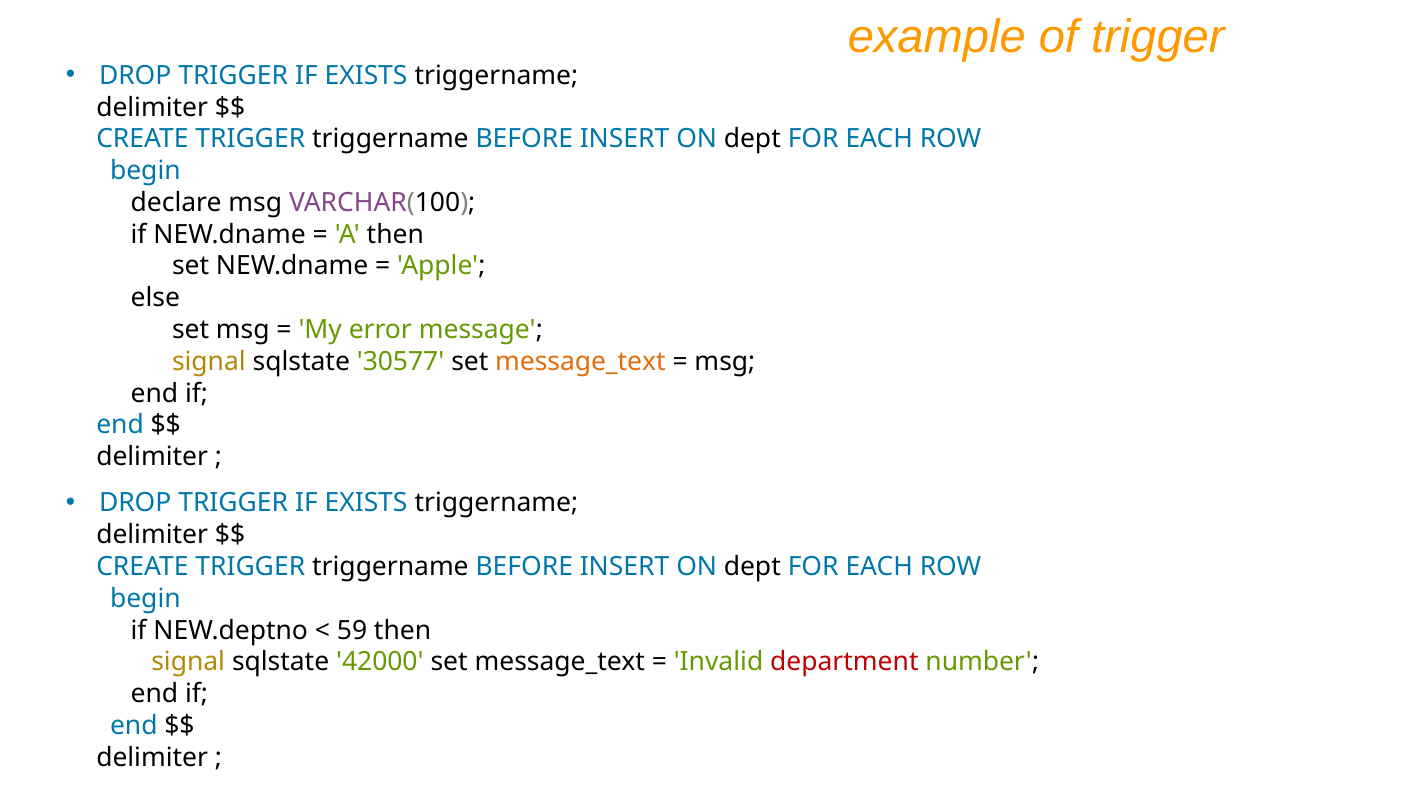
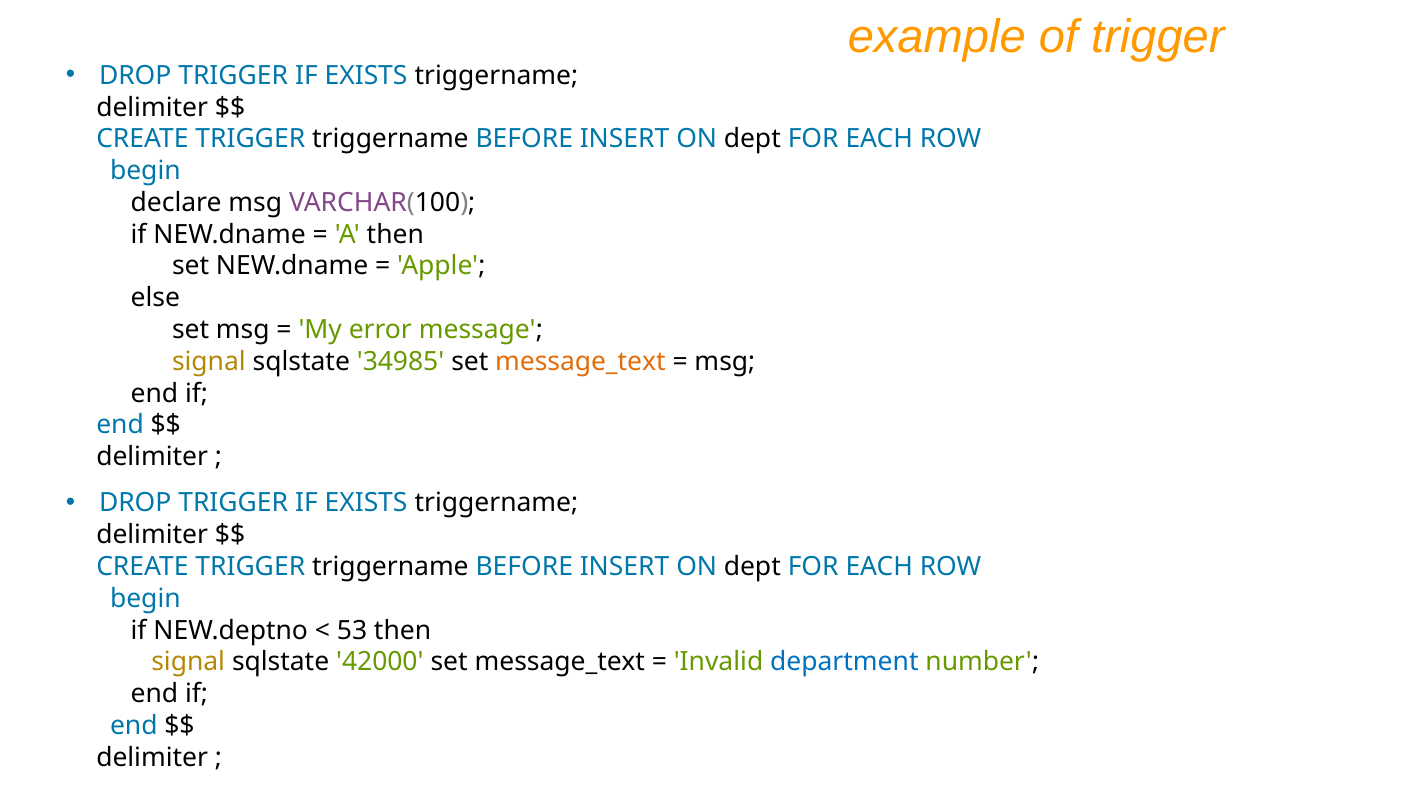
30577: 30577 -> 34985 (401, 362)
59: 59 -> 53 (352, 630)
department colour: red -> blue (844, 662)
